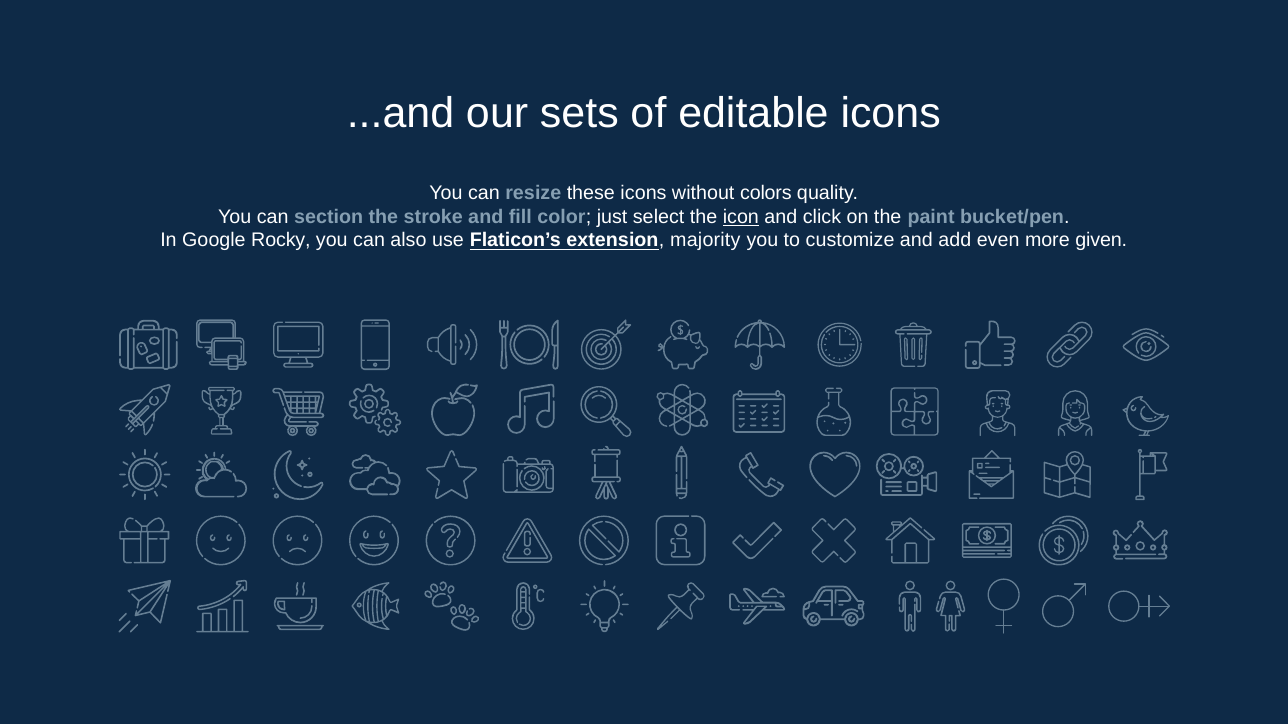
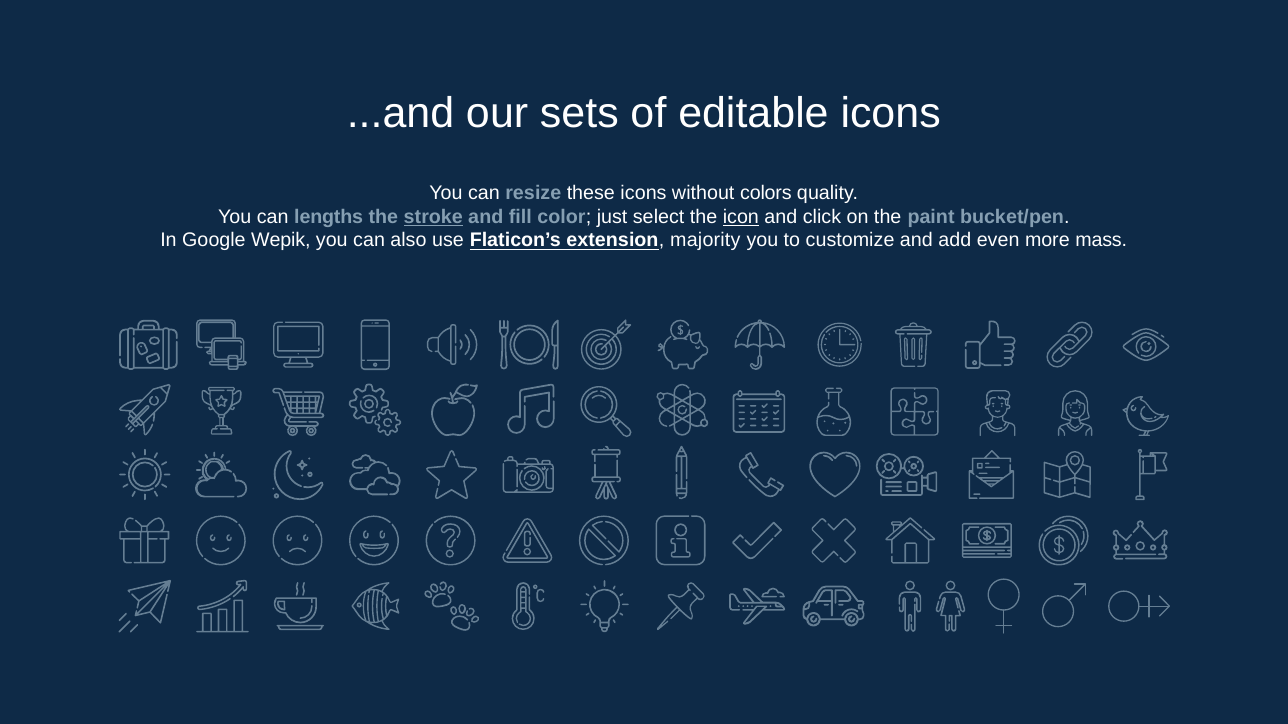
section: section -> lengths (329, 217)
stroke underline: none -> present (433, 217)
Rocky: Rocky -> Wepik (281, 241)
given: given -> mass (1101, 241)
